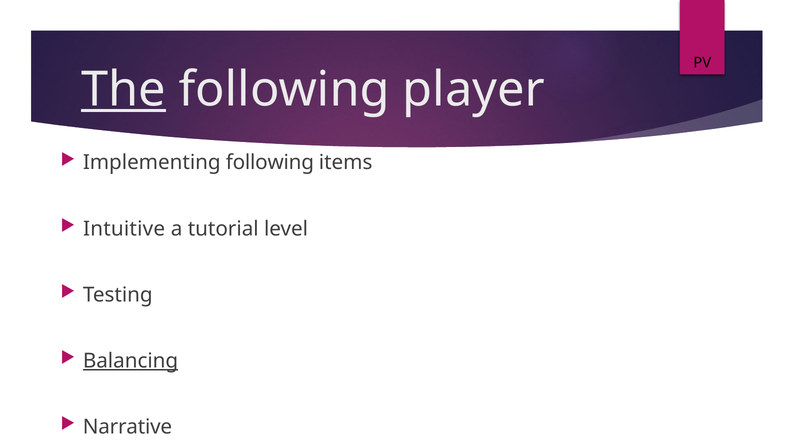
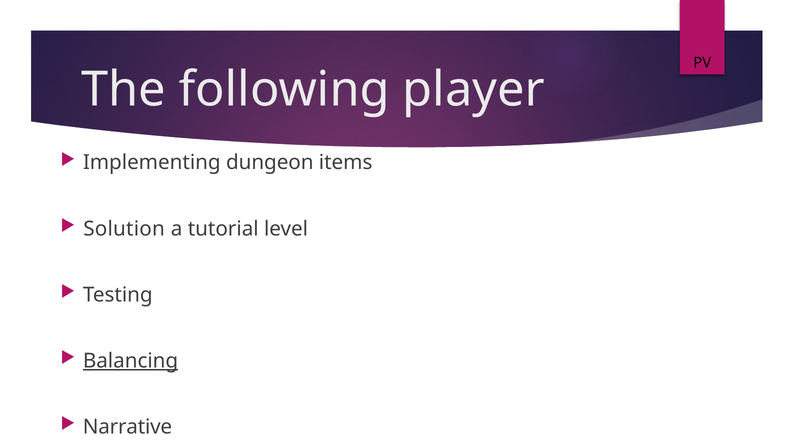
The underline: present -> none (124, 90)
Implementing following: following -> dungeon (270, 163)
Intuitive: Intuitive -> Solution (124, 229)
